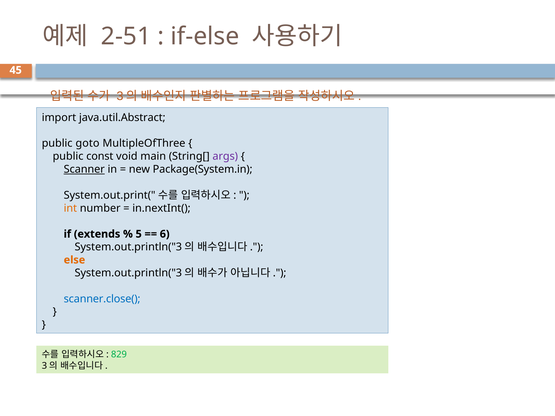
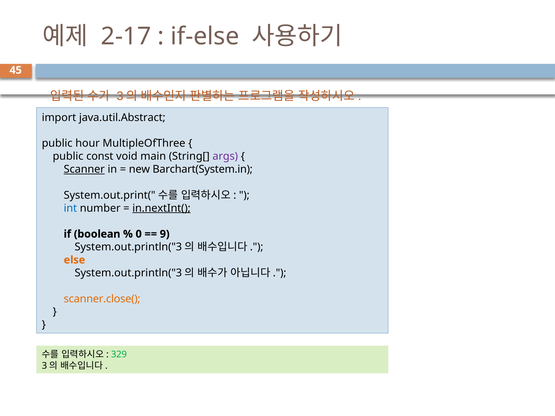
2-51: 2-51 -> 2-17 (126, 36)
goto: goto -> hour (88, 143)
Package(System.in: Package(System.in -> Barchart(System.in (203, 169)
int colour: orange -> blue (70, 208)
in.nextInt( underline: none -> present (161, 208)
extends: extends -> boolean (97, 234)
5: 5 -> 0 (139, 234)
6: 6 -> 9 (165, 234)
scanner.close( colour: blue -> orange (102, 299)
829: 829 -> 329 (119, 355)
